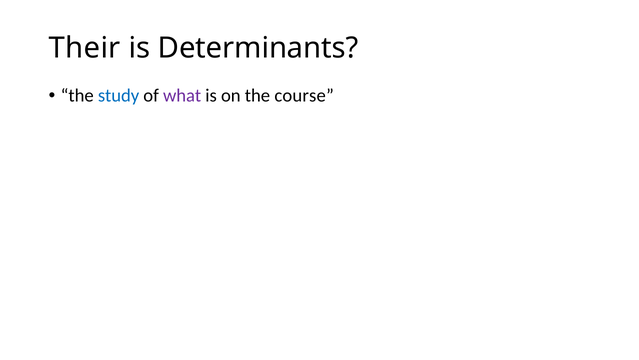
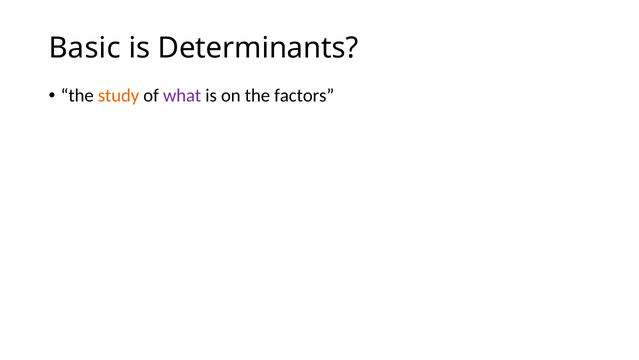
Their: Their -> Basic (85, 48)
study colour: blue -> orange (119, 95)
course: course -> factors (304, 95)
